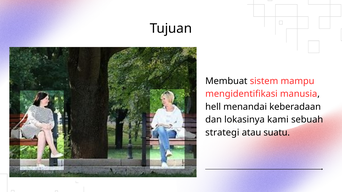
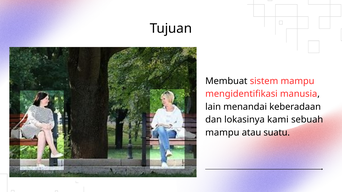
hell: hell -> lain (213, 107)
strategi: strategi -> mampu (222, 133)
